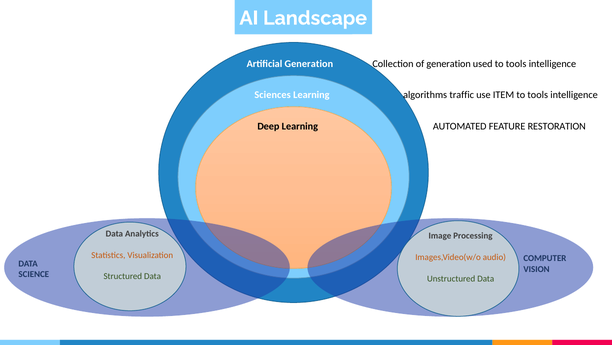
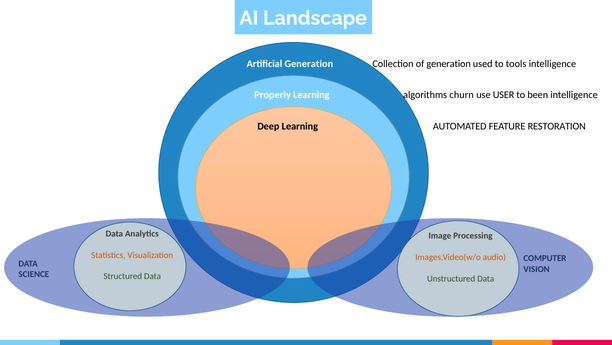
Sciences: Sciences -> Properly (273, 95)
traffic: traffic -> churn (462, 95)
ITEM: ITEM -> USER (504, 95)
tools: tools -> been (538, 95)
